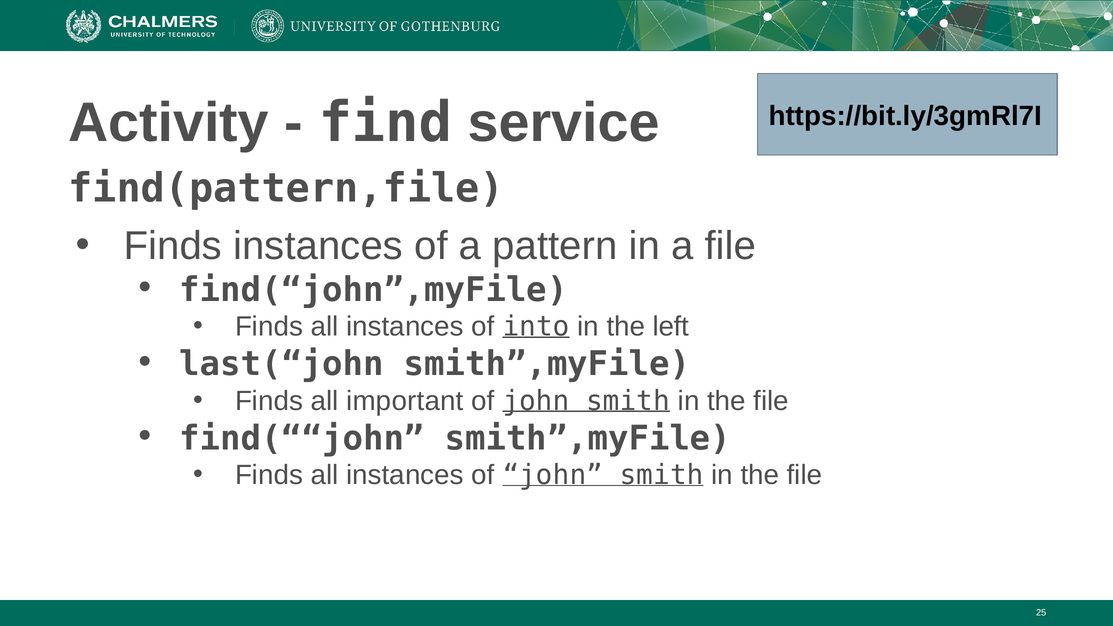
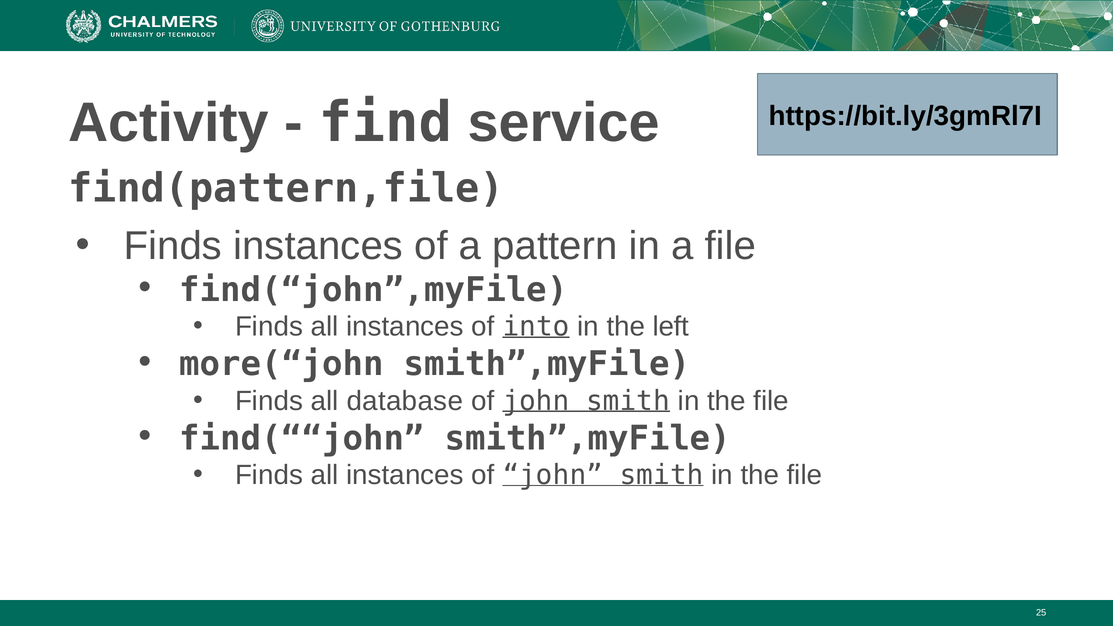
last(“john: last(“john -> more(“john (282, 364)
important: important -> database (405, 401)
